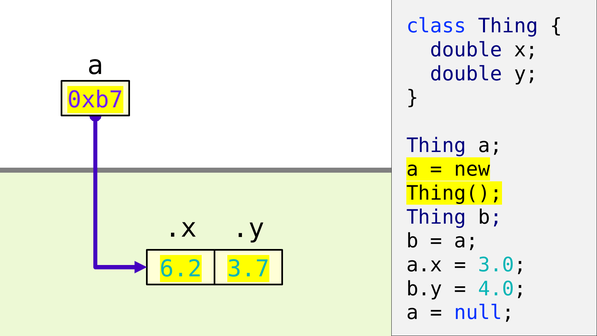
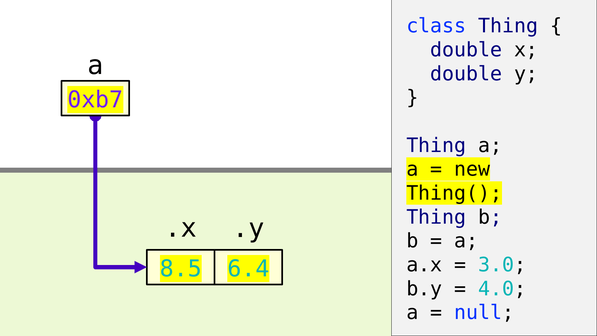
6.2: 6.2 -> 8.5 (181, 269)
3.7: 3.7 -> 6.4 (248, 269)
